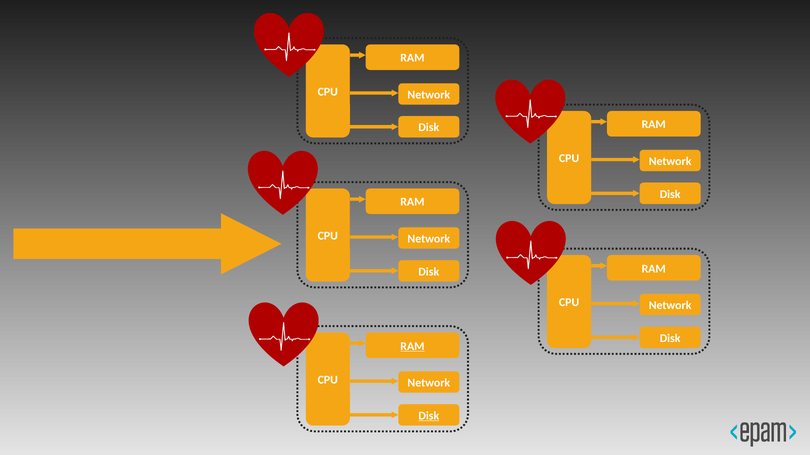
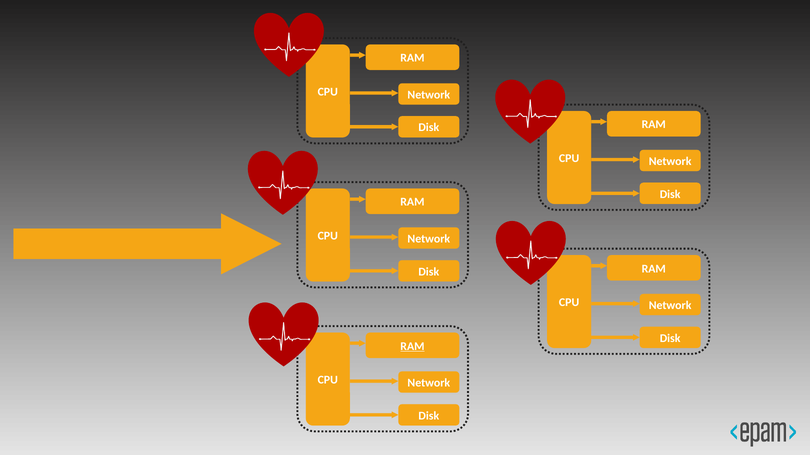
Disk underline: present -> none (429, 416)
